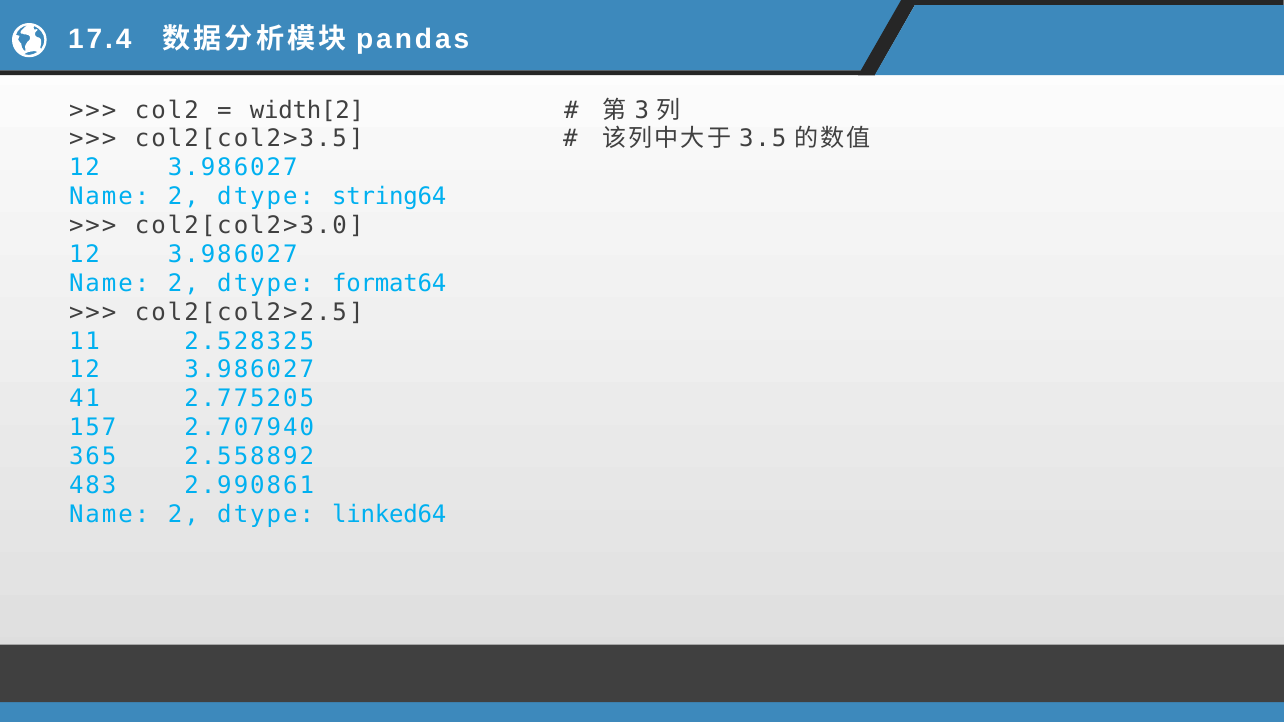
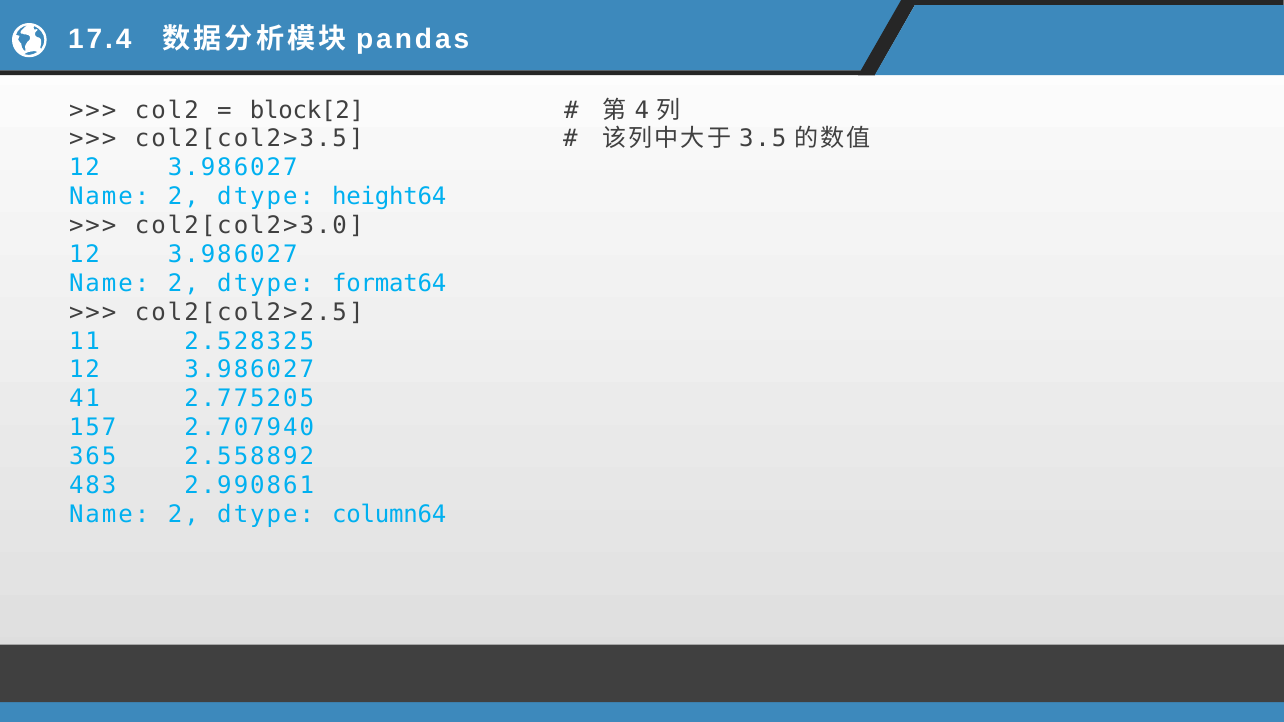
width[2: width[2 -> block[2 (307, 110)
3: 3 -> 4 (642, 110)
string64: string64 -> height64 (389, 197)
linked64: linked64 -> column64 (389, 515)
